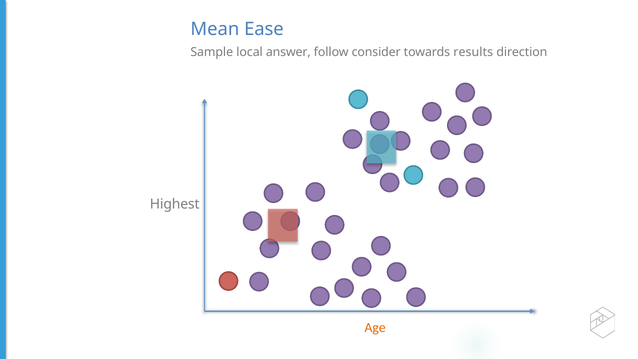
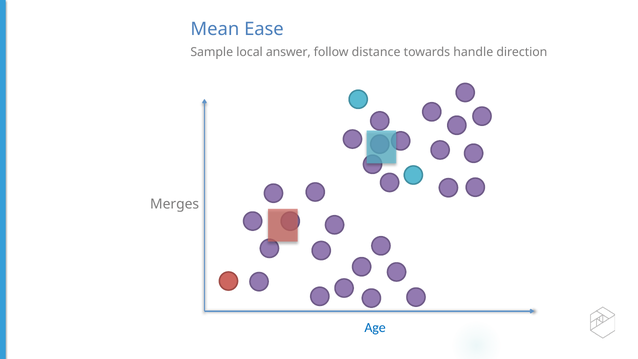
consider: consider -> distance (376, 52)
results: results -> handle (473, 52)
Highest: Highest -> Merges (175, 204)
Age colour: orange -> blue (375, 328)
